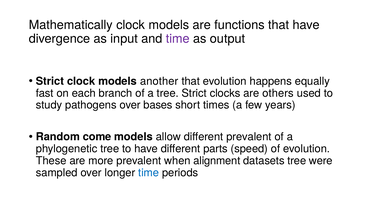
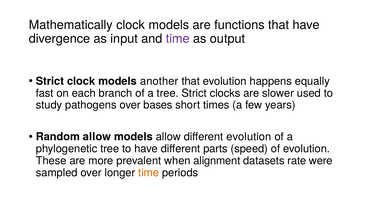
others: others -> slower (278, 93)
Random come: come -> allow (97, 137)
different prevalent: prevalent -> evolution (249, 137)
datasets tree: tree -> rate (297, 160)
time colour: blue -> orange (149, 172)
